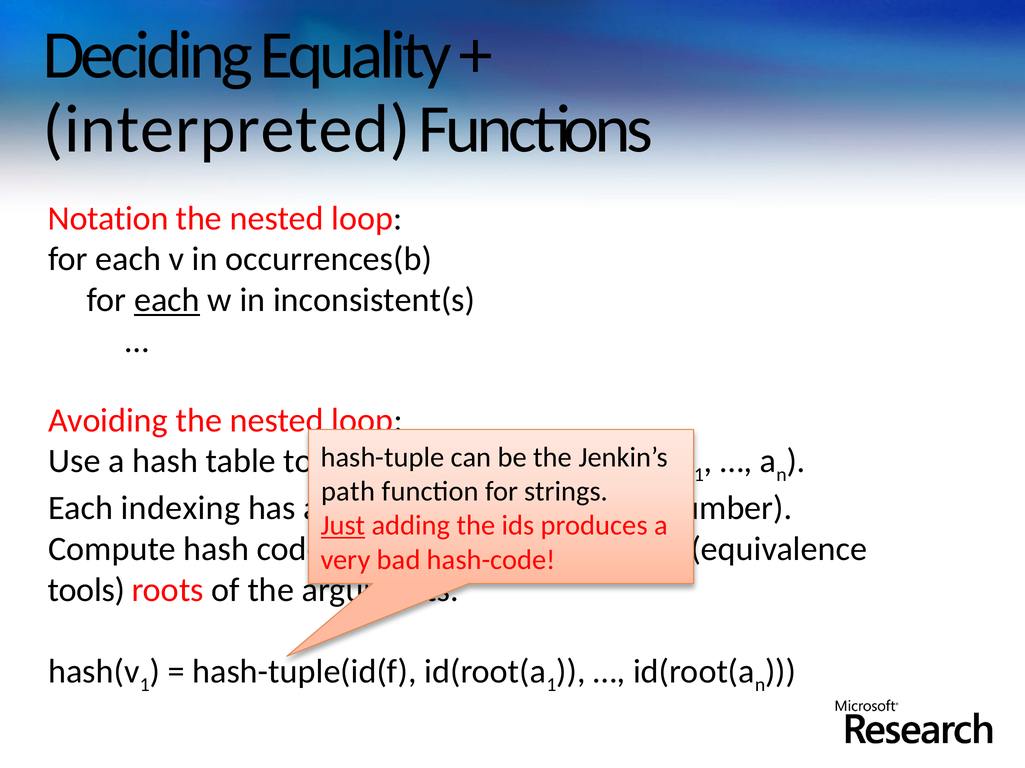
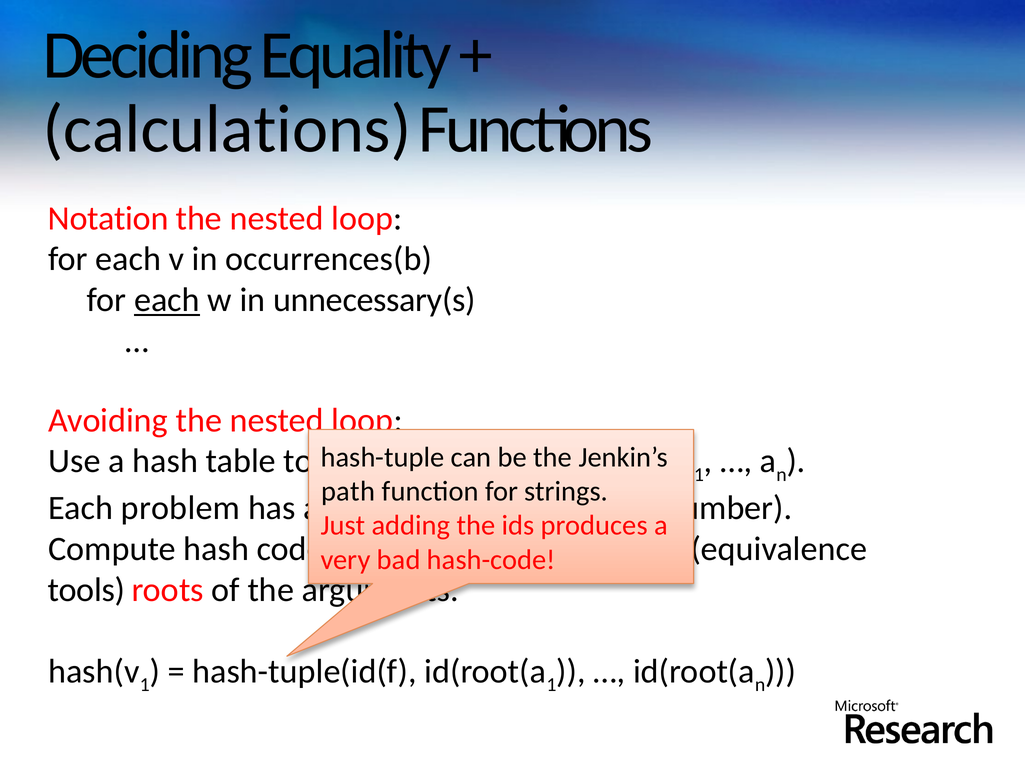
interpreted: interpreted -> calculations (227, 129)
inconsistent(s: inconsistent(s -> unnecessary(s (374, 300)
indexing: indexing -> problem (180, 508)
Just underline: present -> none (343, 526)
